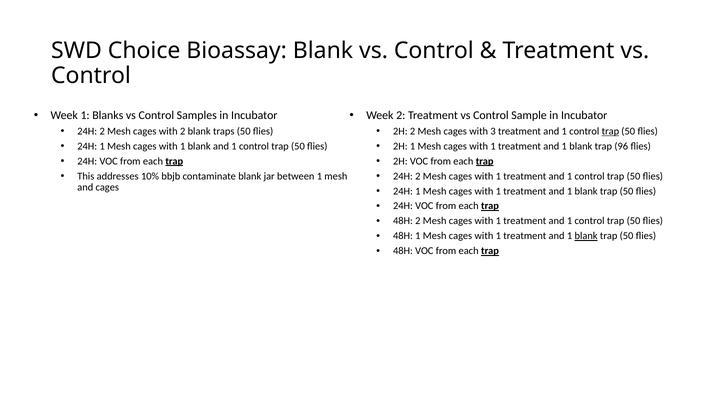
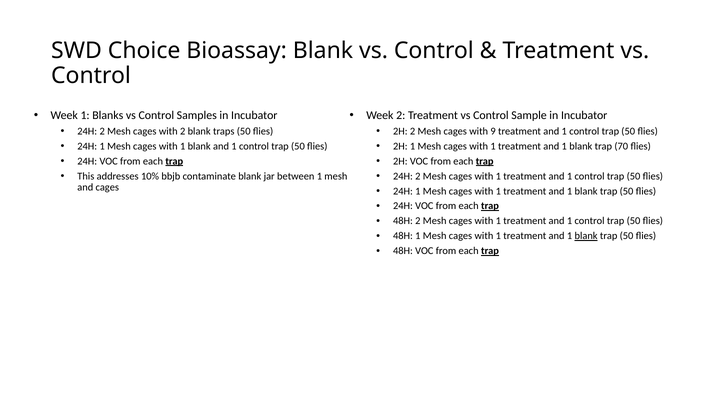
3: 3 -> 9 (493, 131)
trap underline: present -> none (610, 131)
96: 96 -> 70 (621, 146)
